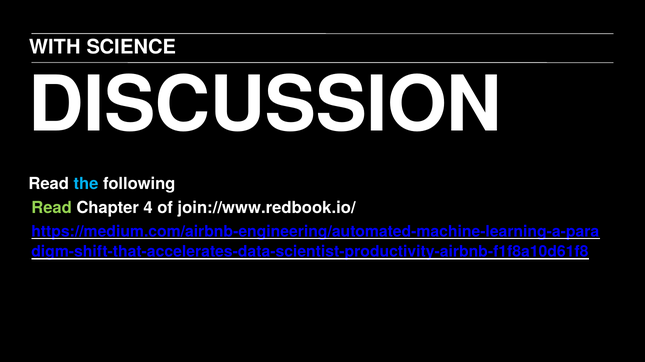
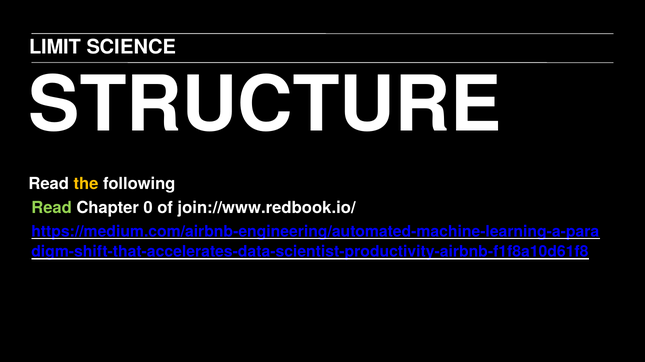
WITH: WITH -> LIMIT (55, 47)
DISCUSSION: DISCUSSION -> STRUCTURE (265, 105)
the colour: light blue -> yellow (86, 184)
4: 4 -> 0 (148, 208)
